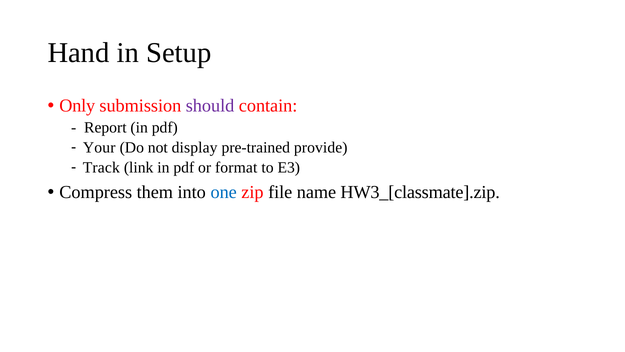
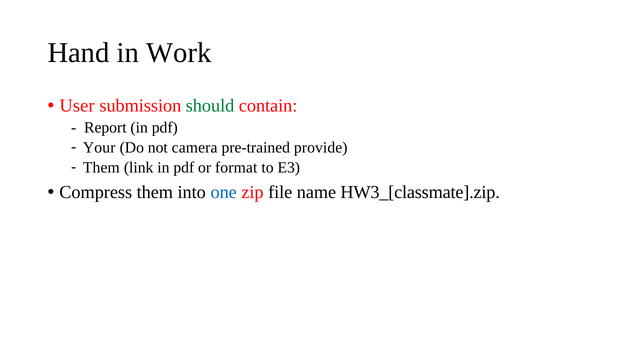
Setup: Setup -> Work (179, 53)
Only: Only -> User (77, 106)
should colour: purple -> green (210, 106)
display: display -> camera (195, 147)
Track: Track -> Them (101, 167)
